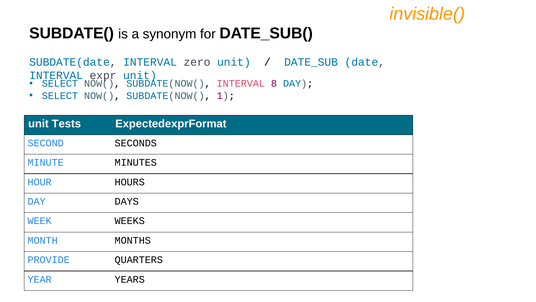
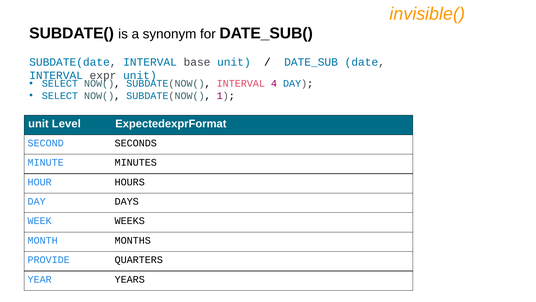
zero: zero -> base (197, 62)
8: 8 -> 4 (274, 83)
Tests: Tests -> Level (66, 123)
